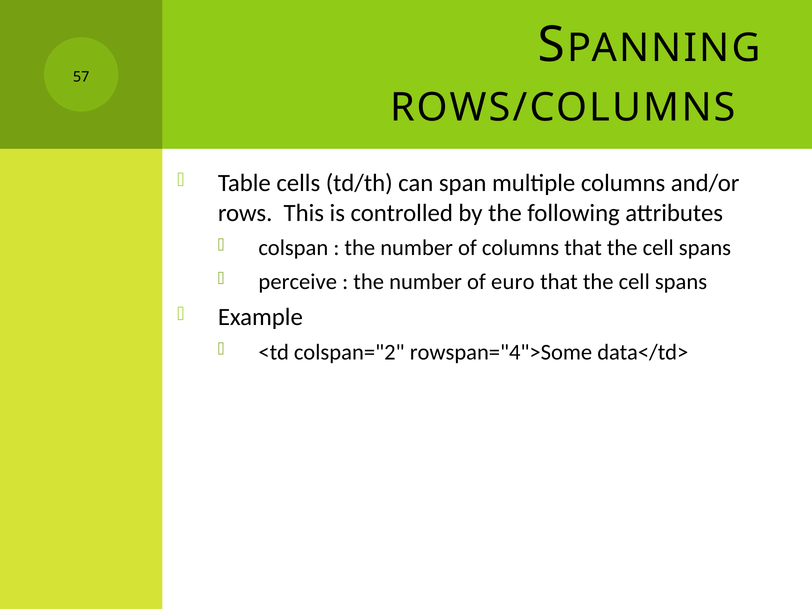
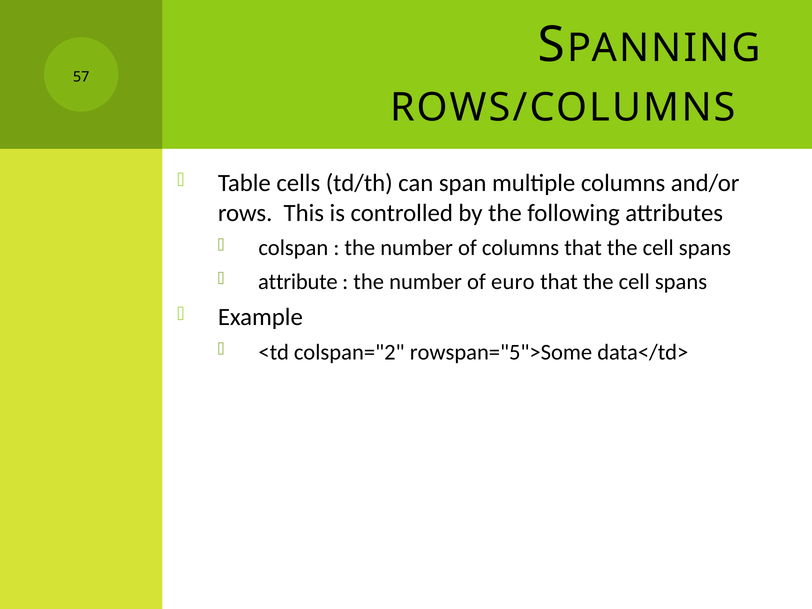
perceive: perceive -> attribute (298, 282)
rowspan="4">Some: rowspan="4">Some -> rowspan="5">Some (501, 352)
